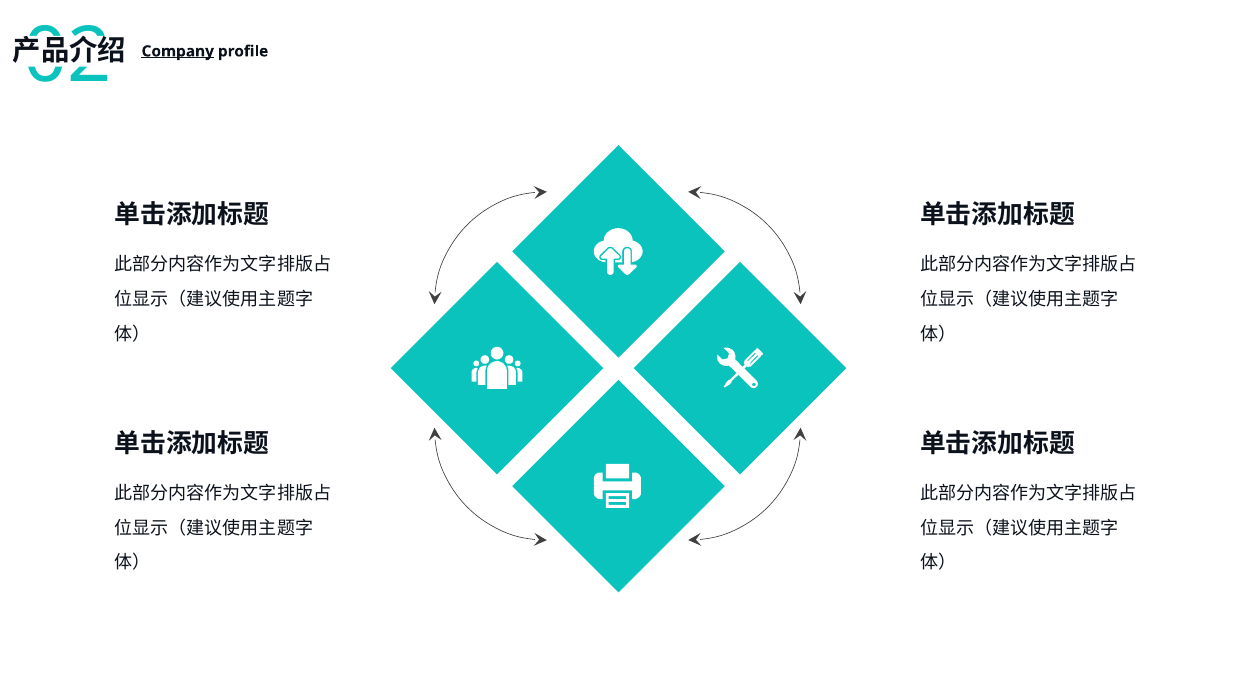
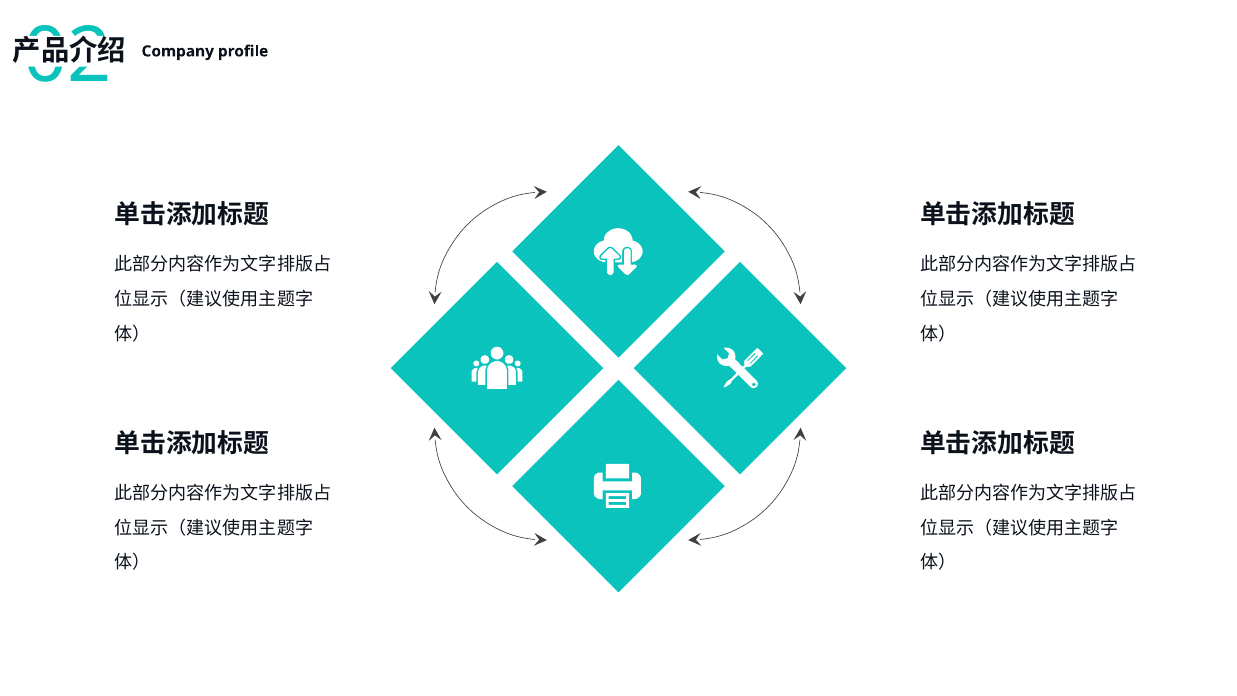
Company underline: present -> none (178, 51)
